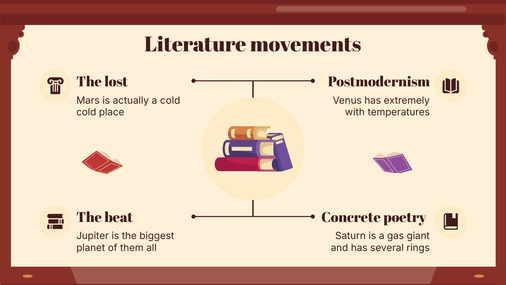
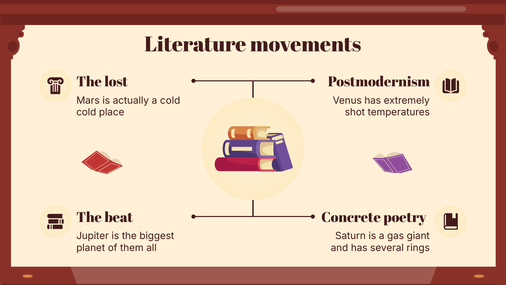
with: with -> shot (355, 112)
